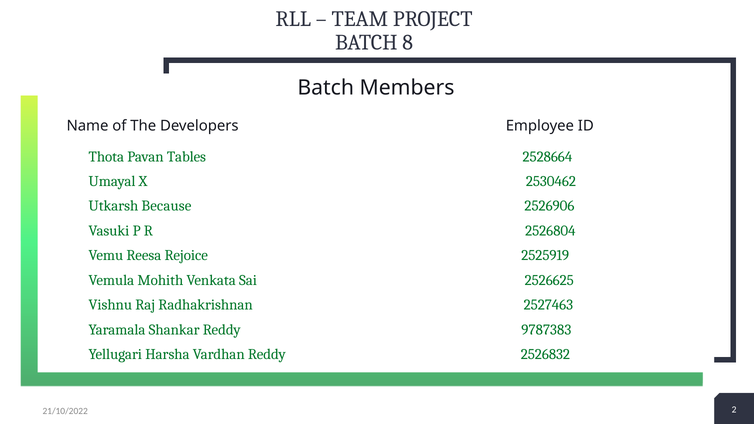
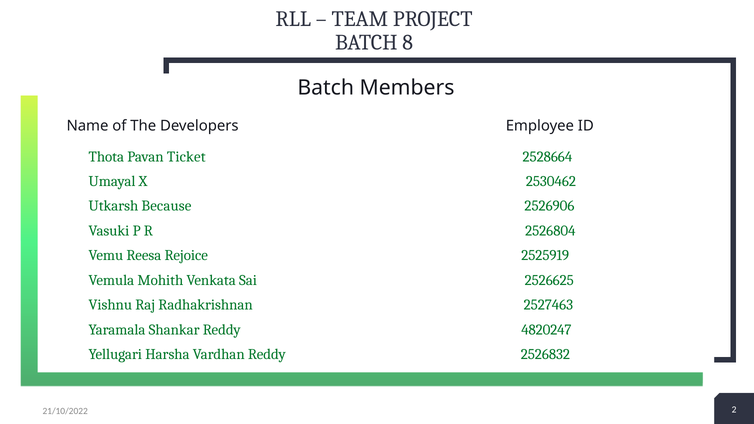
Tables: Tables -> Ticket (186, 157)
9787383: 9787383 -> 4820247 (546, 330)
